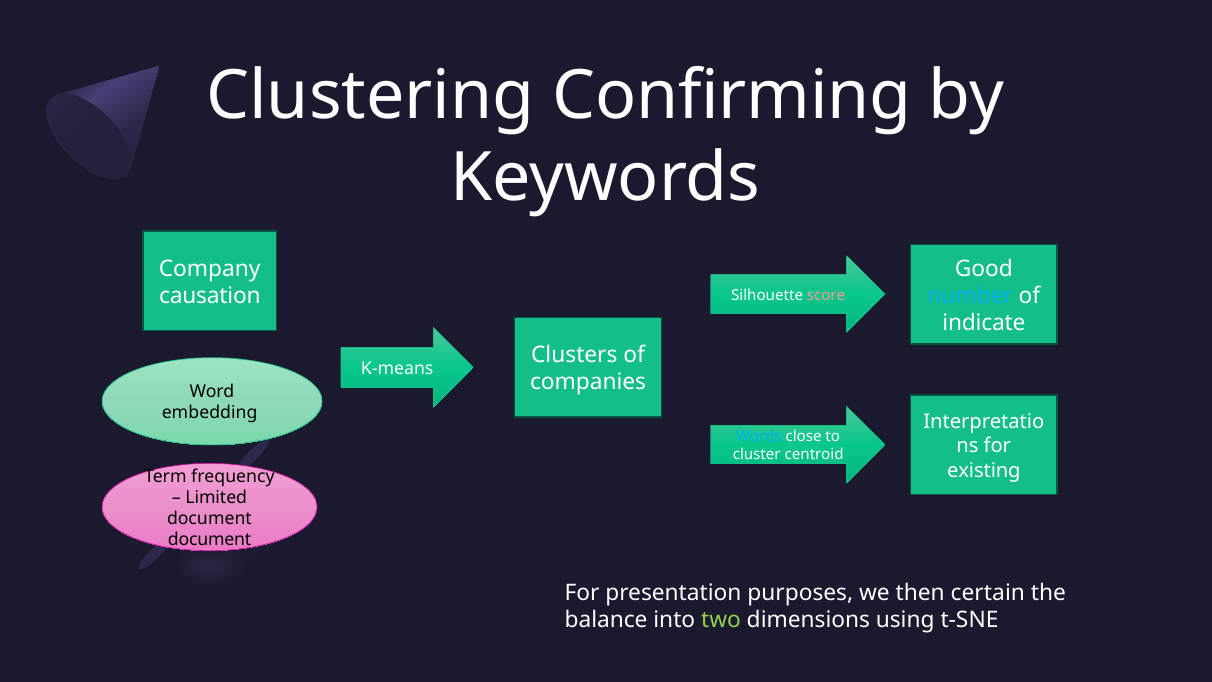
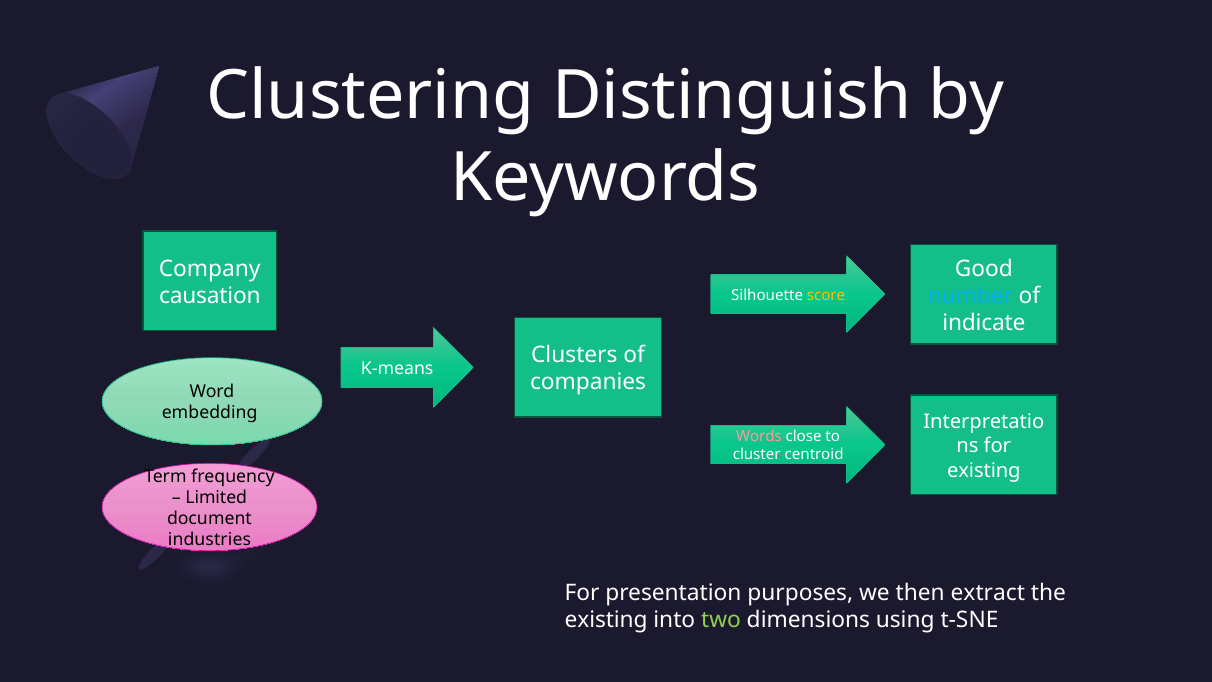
Confirming: Confirming -> Distinguish (732, 96)
score colour: pink -> yellow (826, 295)
Words colour: light blue -> pink (759, 436)
document: document -> industries (209, 540)
certain: certain -> extract (988, 593)
balance: balance -> existing (606, 620)
